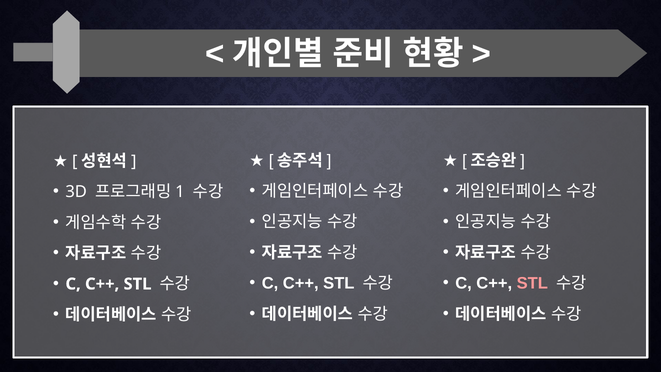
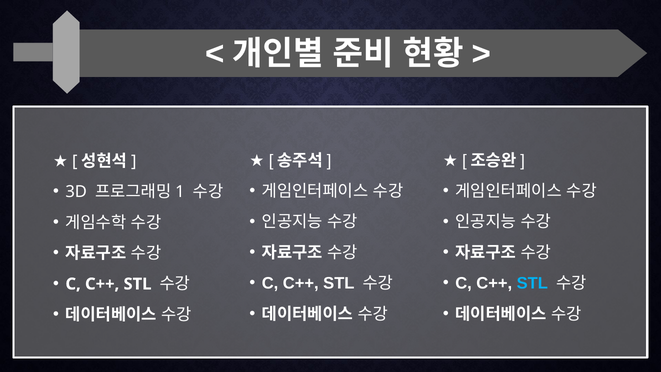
STL colour: pink -> light blue (532, 283)
